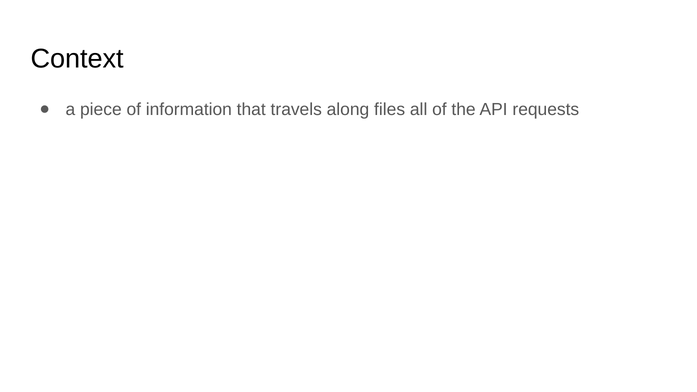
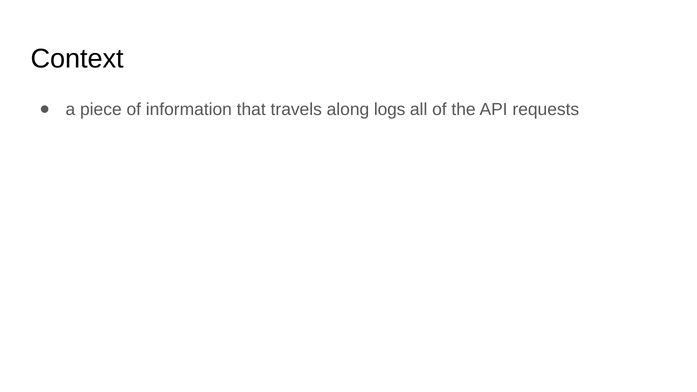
files: files -> logs (390, 110)
